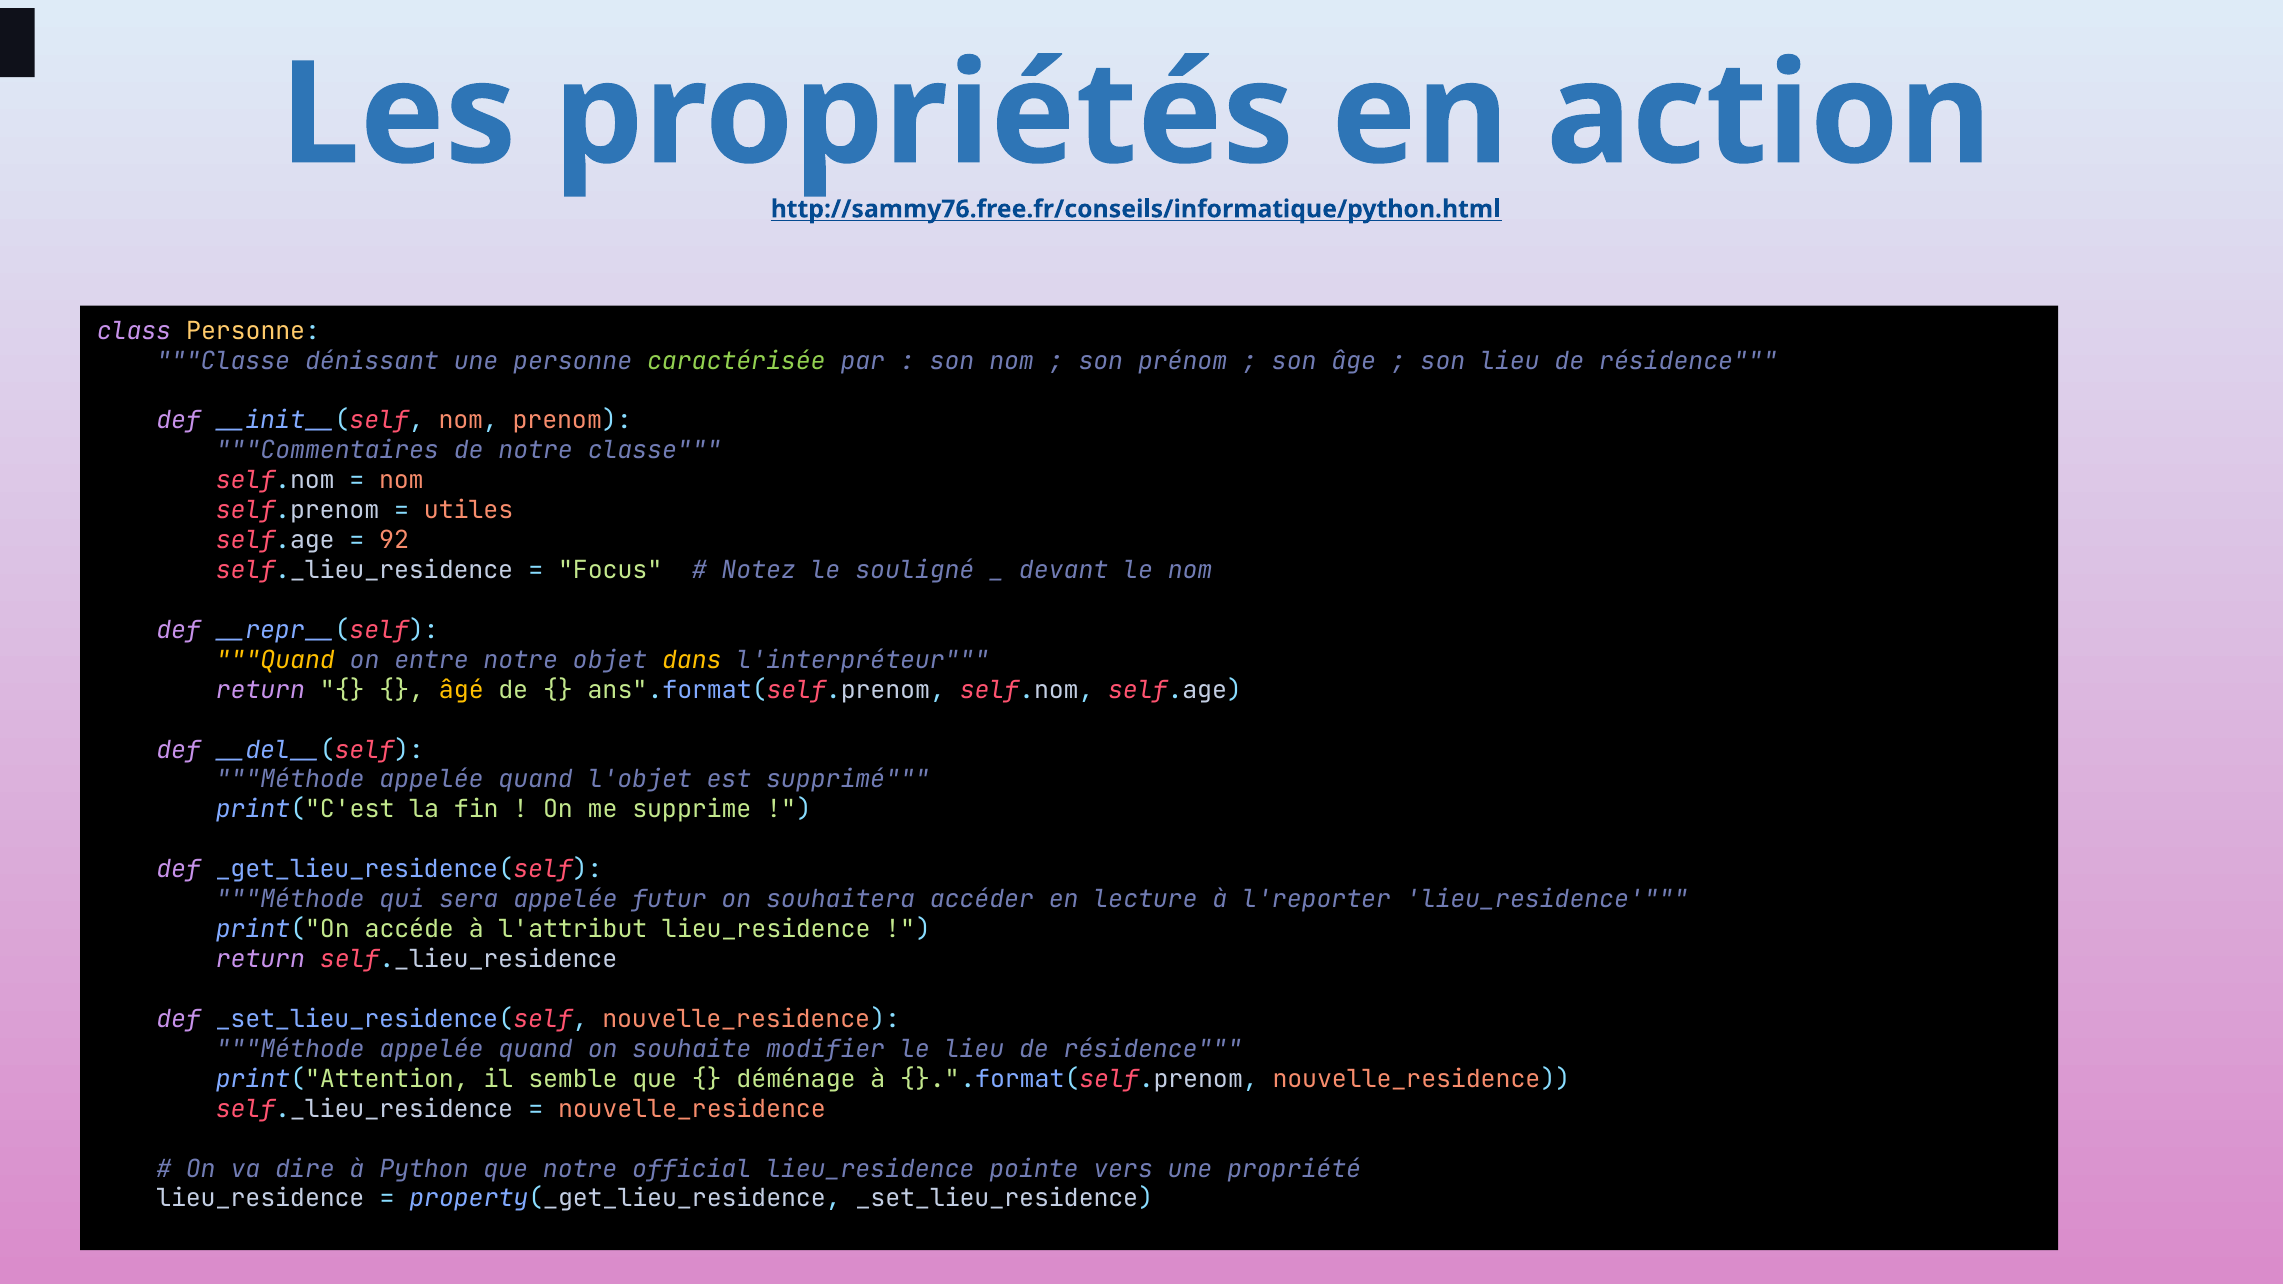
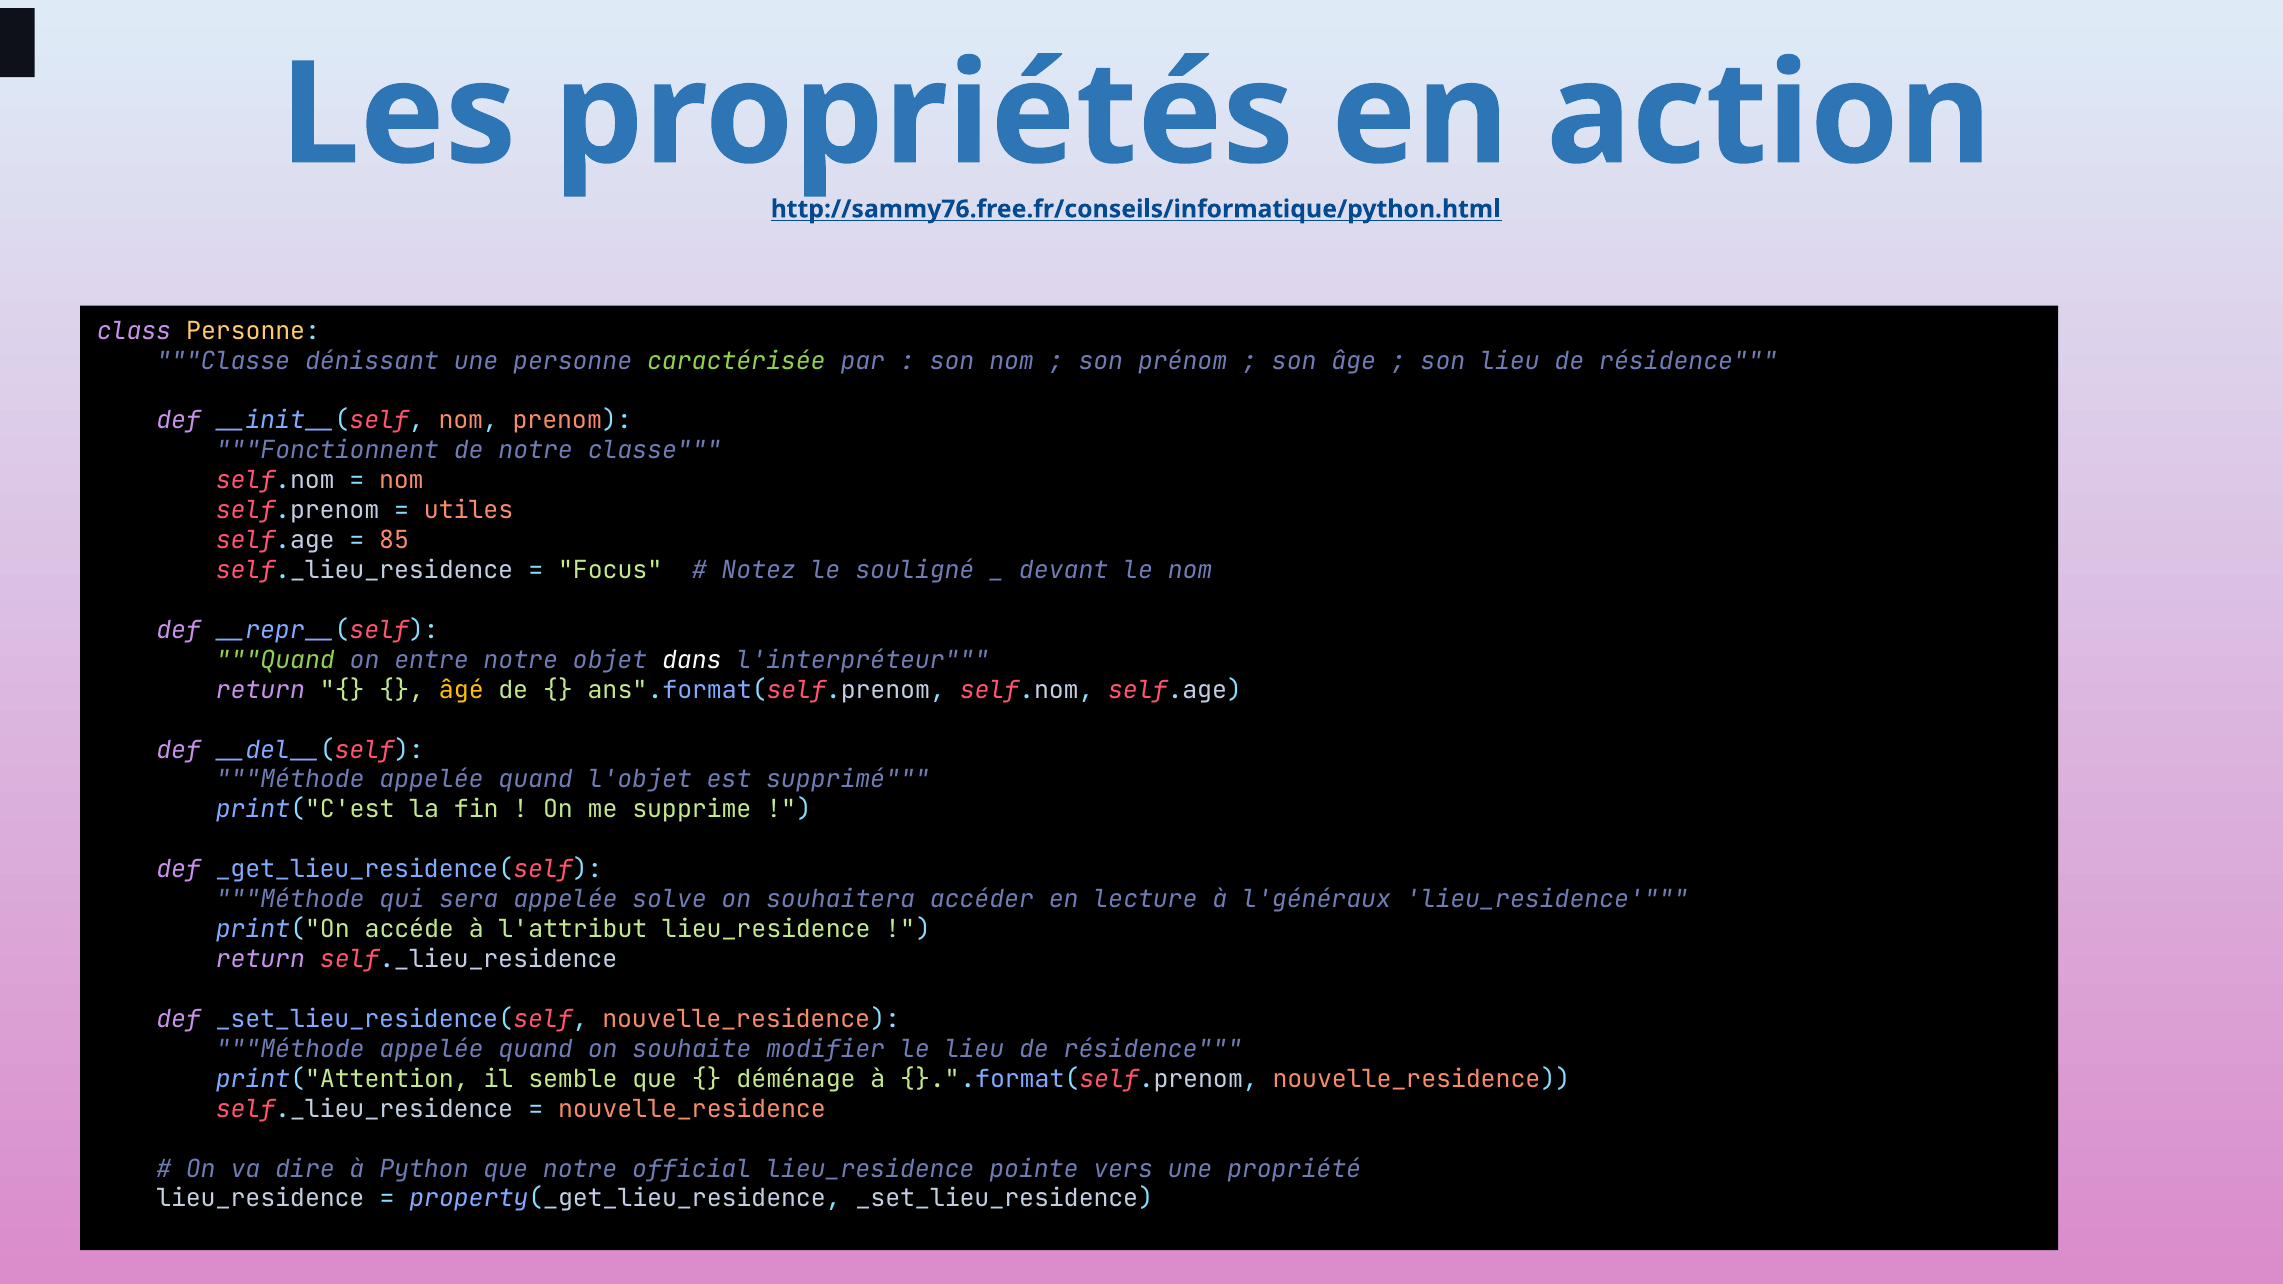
Commentaires: Commentaires -> Fonctionnent (327, 451)
92: 92 -> 85 (394, 540)
Quand colour: yellow -> light green (275, 660)
dans colour: yellow -> white (692, 660)
futur: futur -> solve (669, 900)
l'reporter: l'reporter -> l'généraux (1317, 900)
